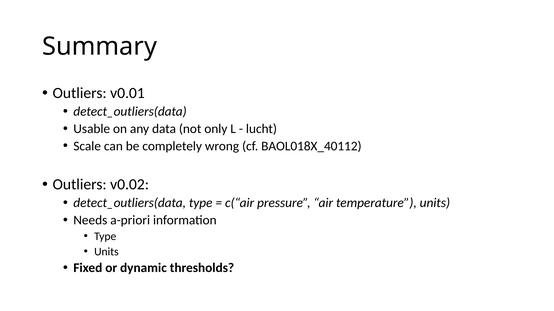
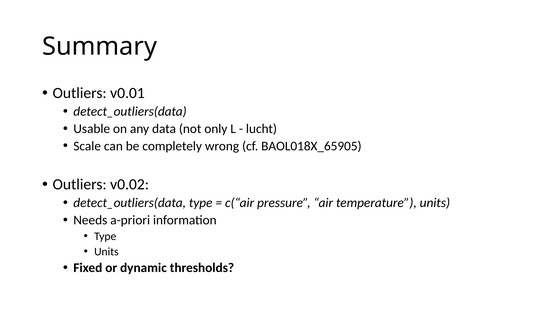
BAOL018X_40112: BAOL018X_40112 -> BAOL018X_65905 (311, 146)
